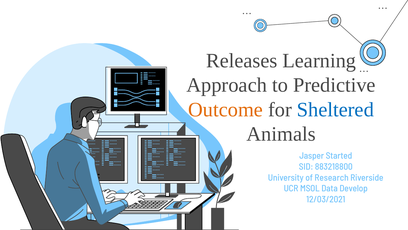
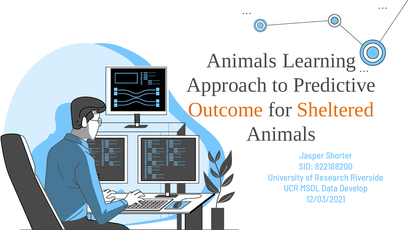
Releases: Releases -> Animals (242, 60)
Sheltered colour: blue -> orange (335, 109)
Started: Started -> Shorter (339, 156)
883218800: 883218800 -> 822188200 (334, 167)
